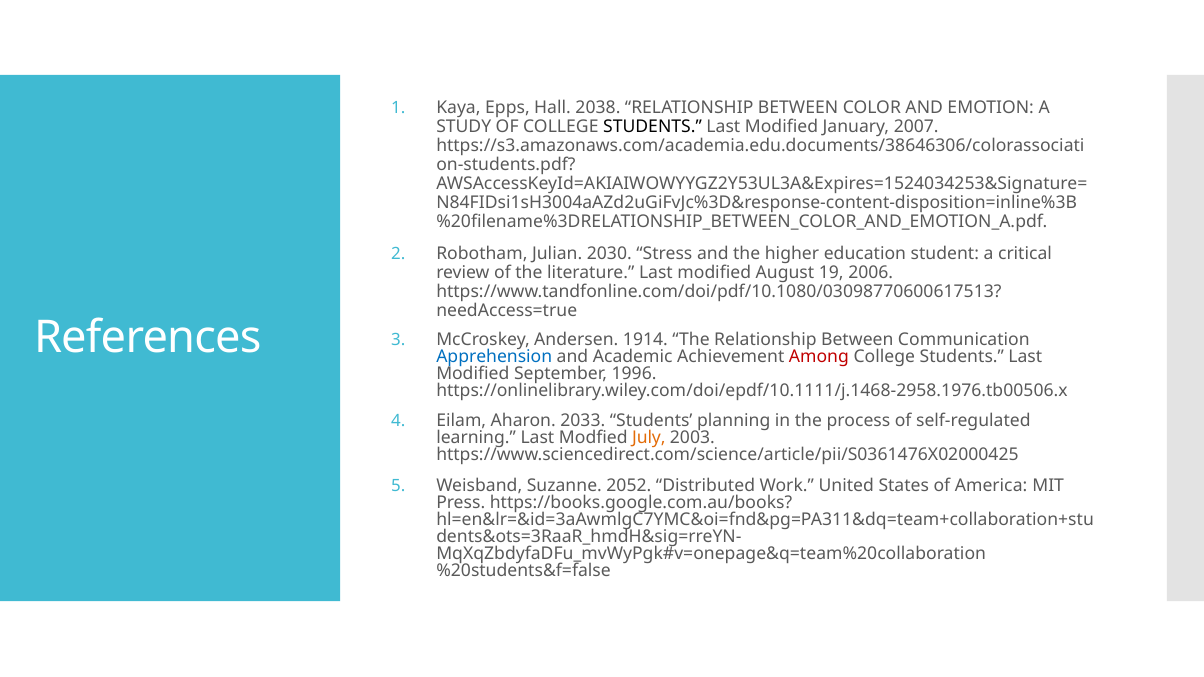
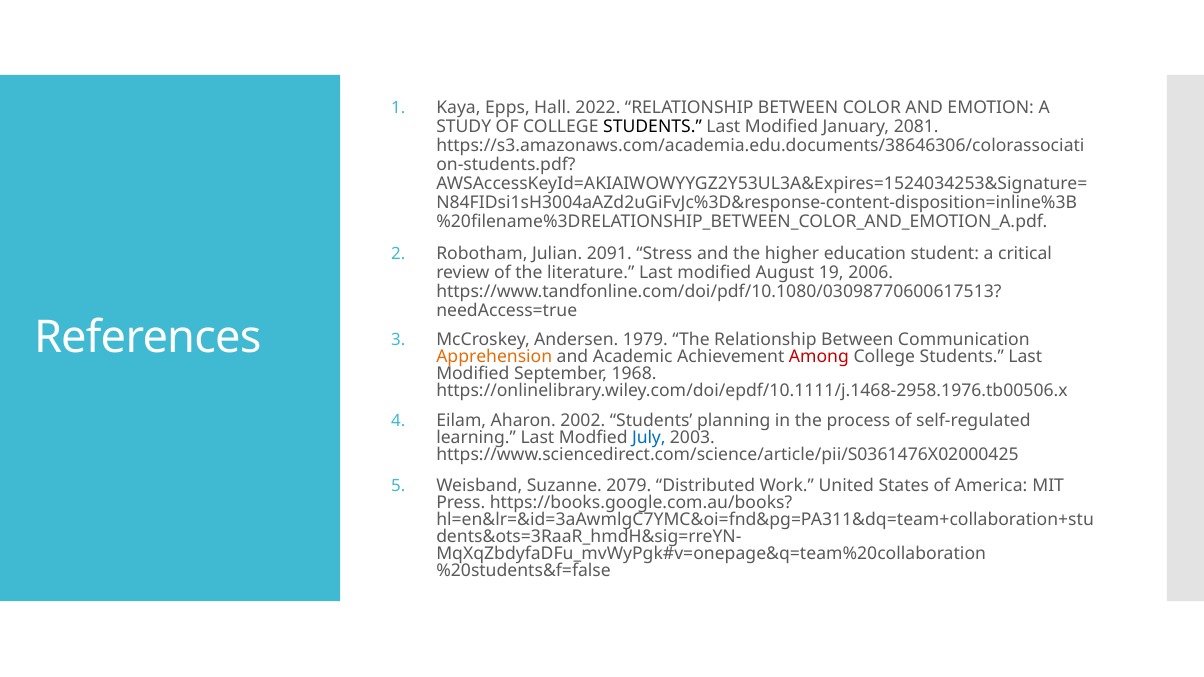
2038: 2038 -> 2022 (598, 108)
2007: 2007 -> 2081 (916, 127)
2030: 2030 -> 2091 (609, 254)
1914: 1914 -> 1979 (645, 339)
Apprehension colour: blue -> orange (494, 357)
1996: 1996 -> 1968 (634, 374)
2033: 2033 -> 2002 (583, 421)
July colour: orange -> blue (649, 438)
2052: 2052 -> 2079 (629, 486)
